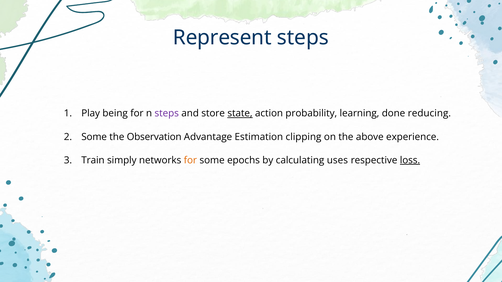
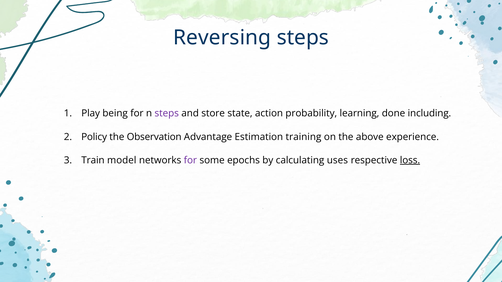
Represent: Represent -> Reversing (222, 38)
state underline: present -> none (240, 114)
reducing: reducing -> including (429, 114)
Some: Some -> Policy (94, 137)
clipping: clipping -> training (303, 137)
simply: simply -> model (122, 160)
for colour: orange -> purple (190, 160)
